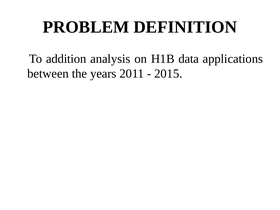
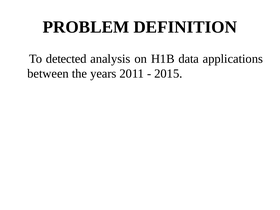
addition: addition -> detected (66, 59)
